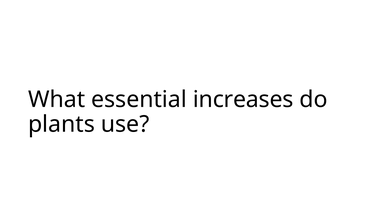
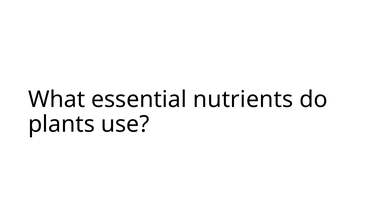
increases: increases -> nutrients (243, 99)
